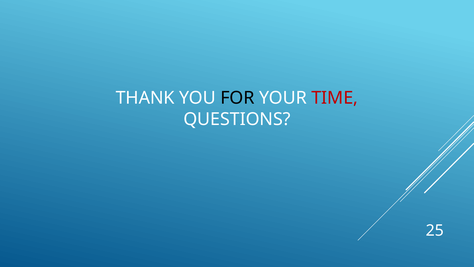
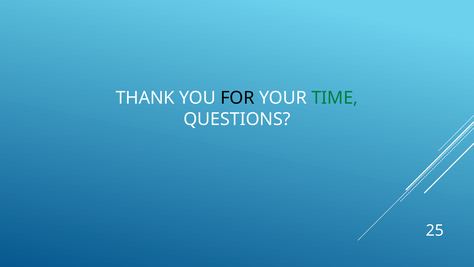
TIME colour: red -> green (335, 98)
